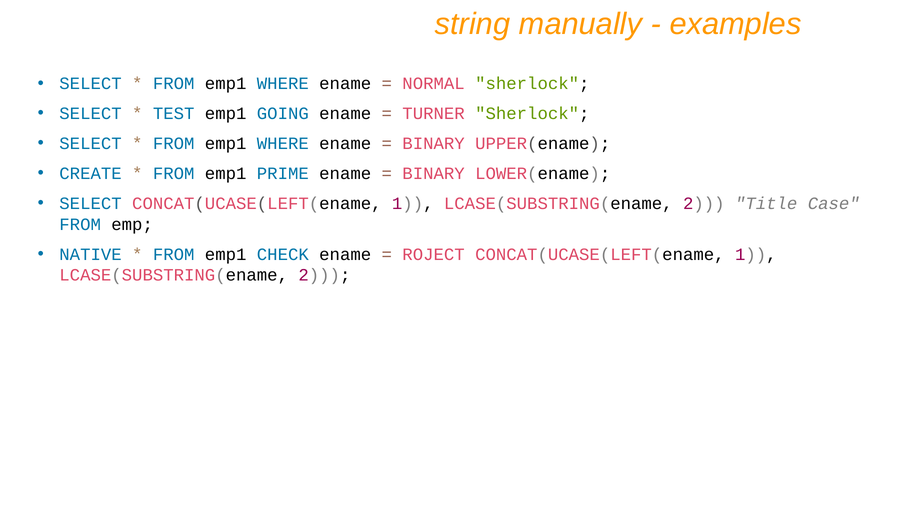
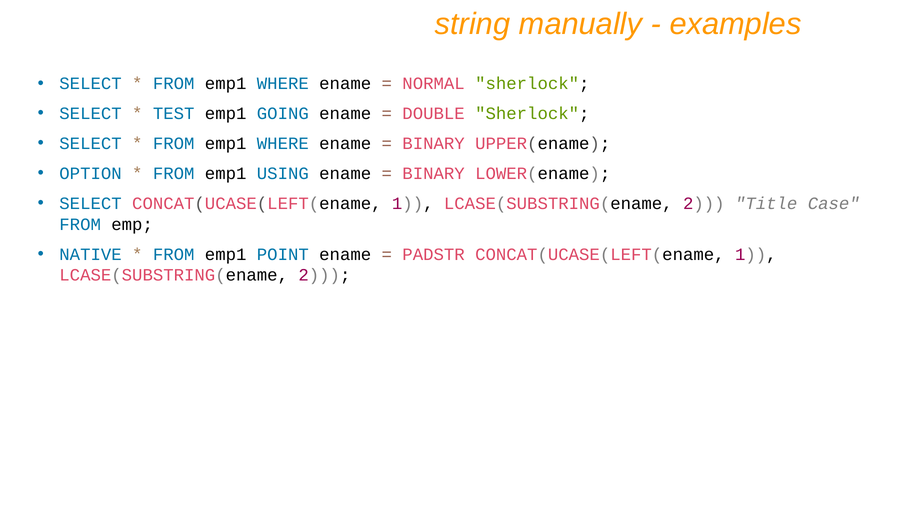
TURNER: TURNER -> DOUBLE (434, 114)
CREATE: CREATE -> OPTION (91, 174)
PRIME: PRIME -> USING (283, 174)
CHECK: CHECK -> POINT (283, 255)
ROJECT: ROJECT -> PADSTR (434, 255)
